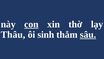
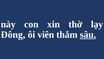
con underline: present -> none (31, 24)
Thâu: Thâu -> Ðông (13, 34)
sinh: sinh -> viên (46, 34)
